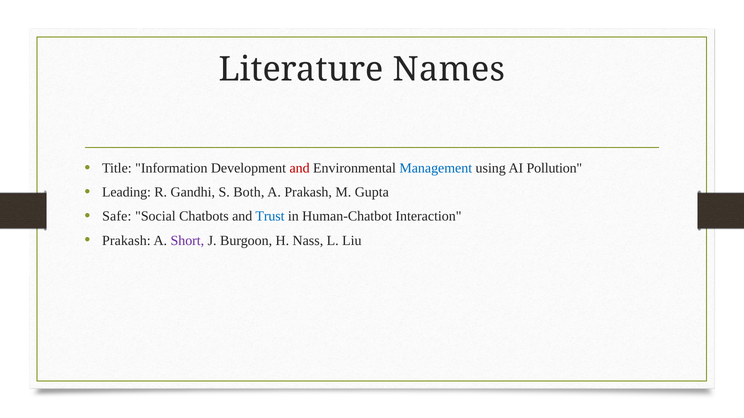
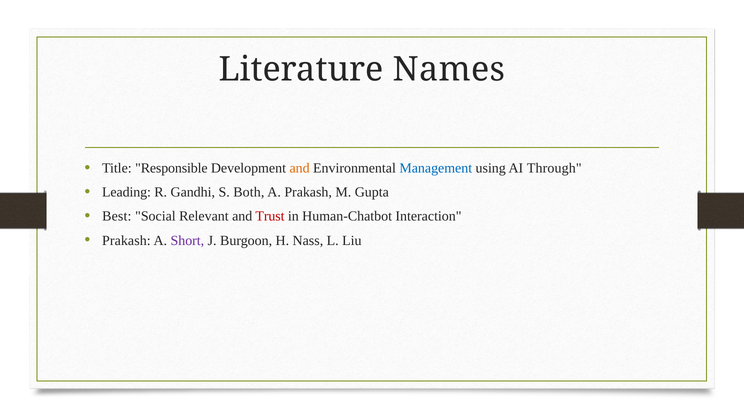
Information: Information -> Responsible (171, 168)
and colour: red -> orange (300, 168)
Pollution: Pollution -> Through (554, 168)
Safe: Safe -> Best (117, 217)
Chatbots: Chatbots -> Relevant (204, 217)
Trust colour: blue -> red (270, 217)
